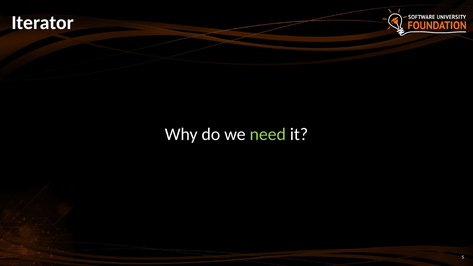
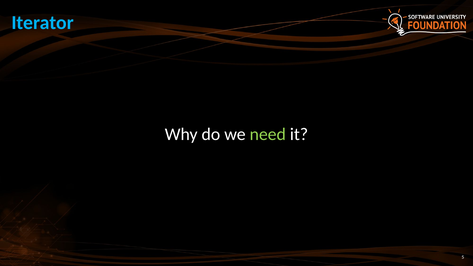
Iterator colour: white -> light blue (43, 23)
